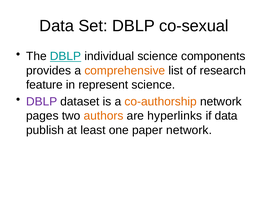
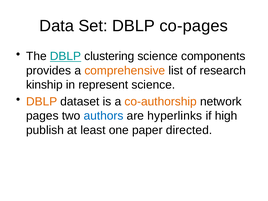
co-sexual: co-sexual -> co-pages (194, 26)
individual: individual -> clustering (109, 56)
feature: feature -> kinship (44, 85)
DBLP colour: purple -> orange (42, 101)
authors colour: orange -> blue (104, 116)
if data: data -> high (226, 116)
paper network: network -> directed (189, 130)
